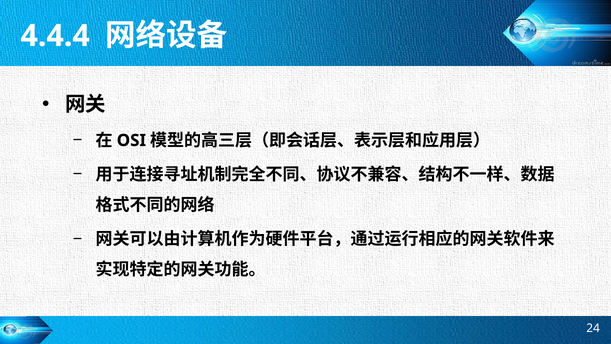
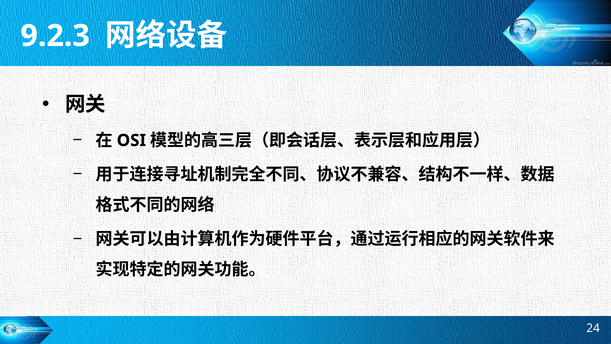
4.4.4: 4.4.4 -> 9.2.3 (55, 36)
